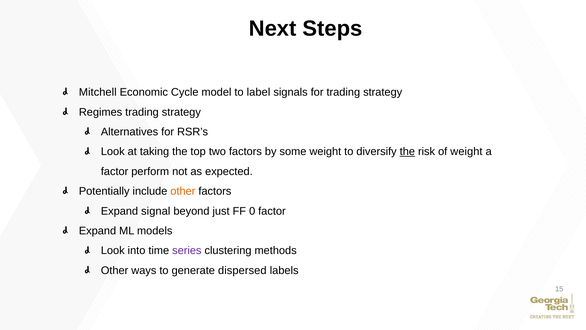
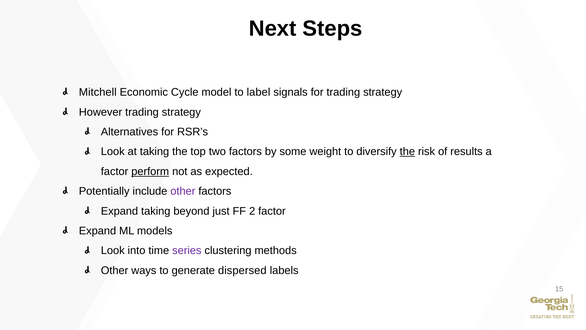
Regimes: Regimes -> However (101, 112)
of weight: weight -> results (466, 151)
perform underline: none -> present (150, 171)
other colour: orange -> purple (183, 191)
Expand signal: signal -> taking (156, 211)
0: 0 -> 2 (252, 211)
